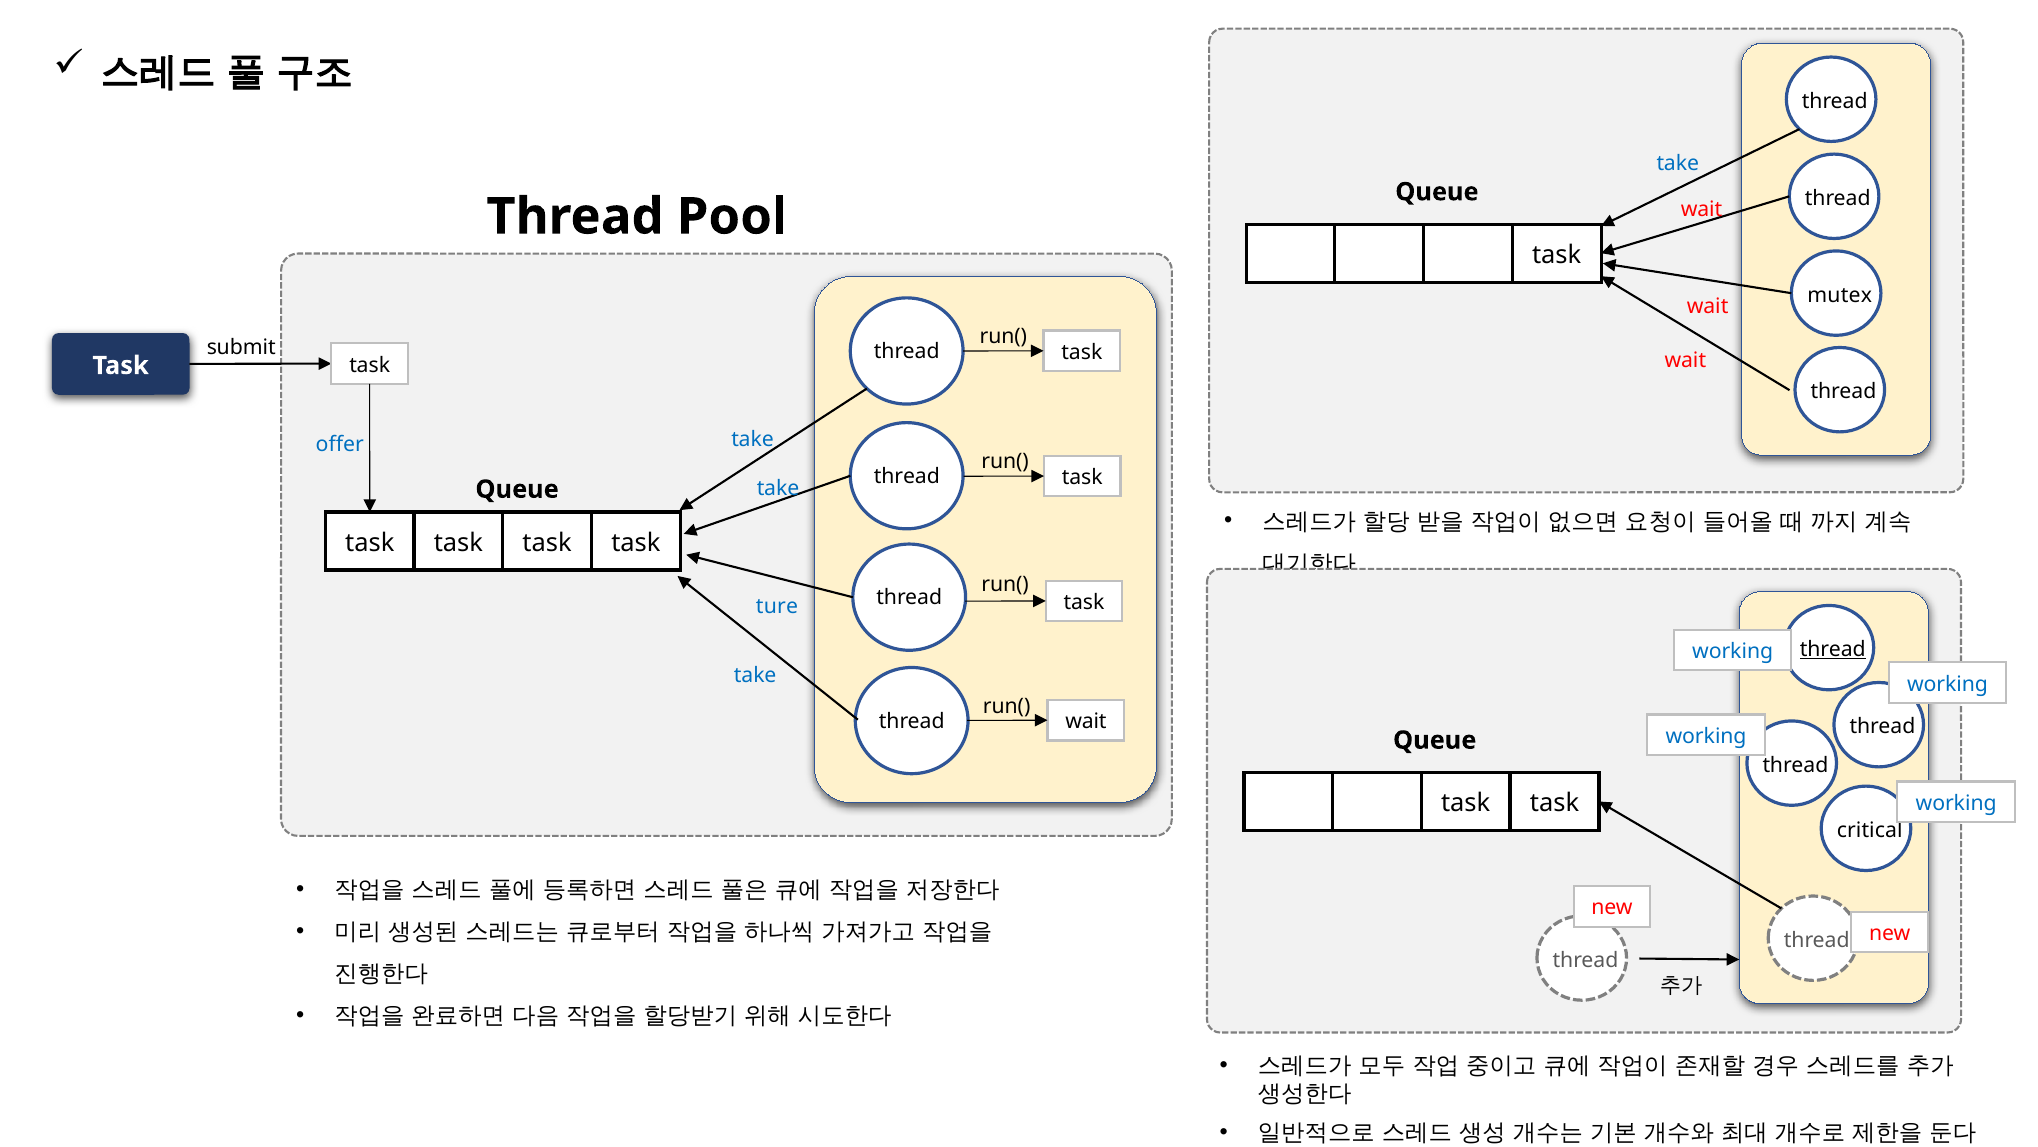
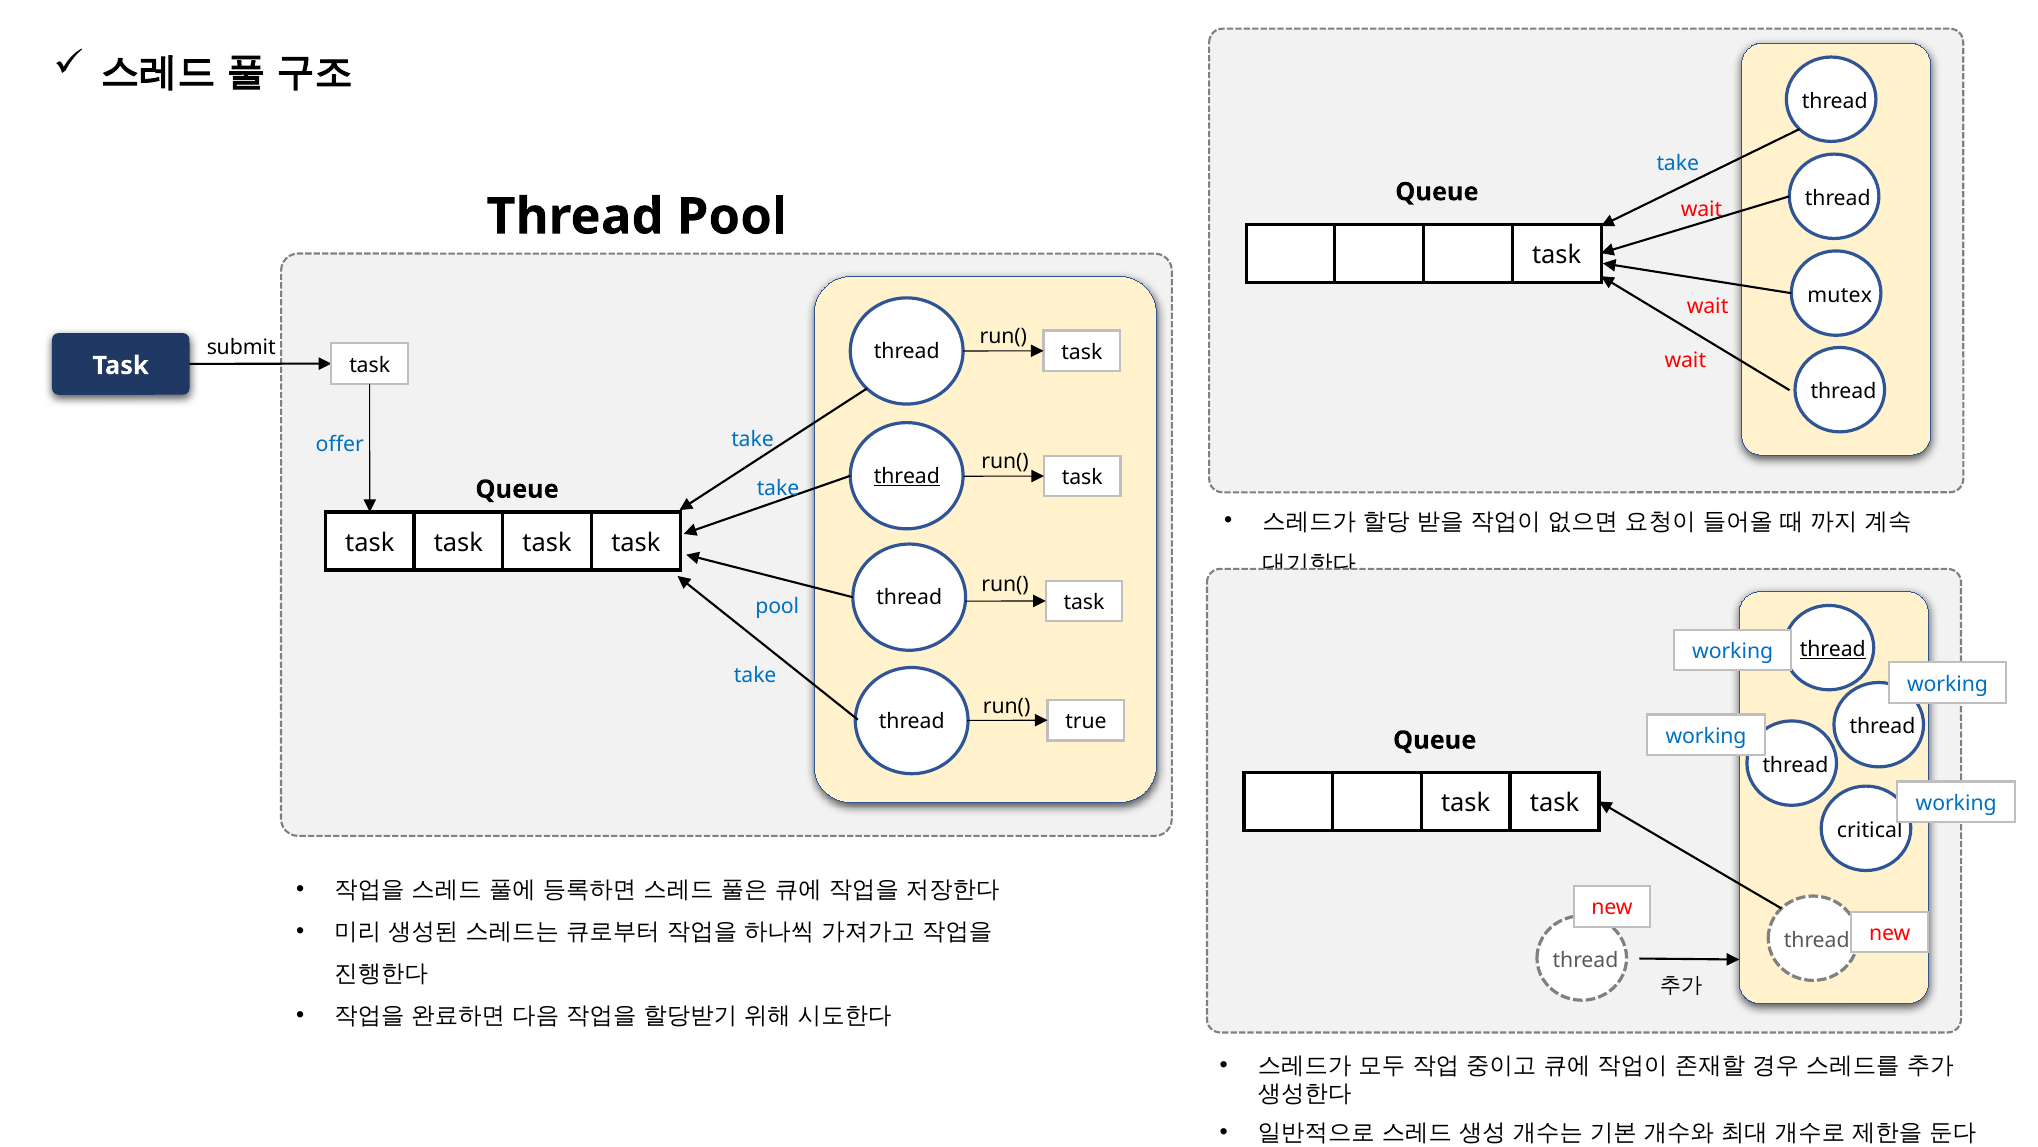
thread underline: none -> present (907, 476)
ture: ture -> pool (777, 607)
wait: wait -> true (1086, 721)
